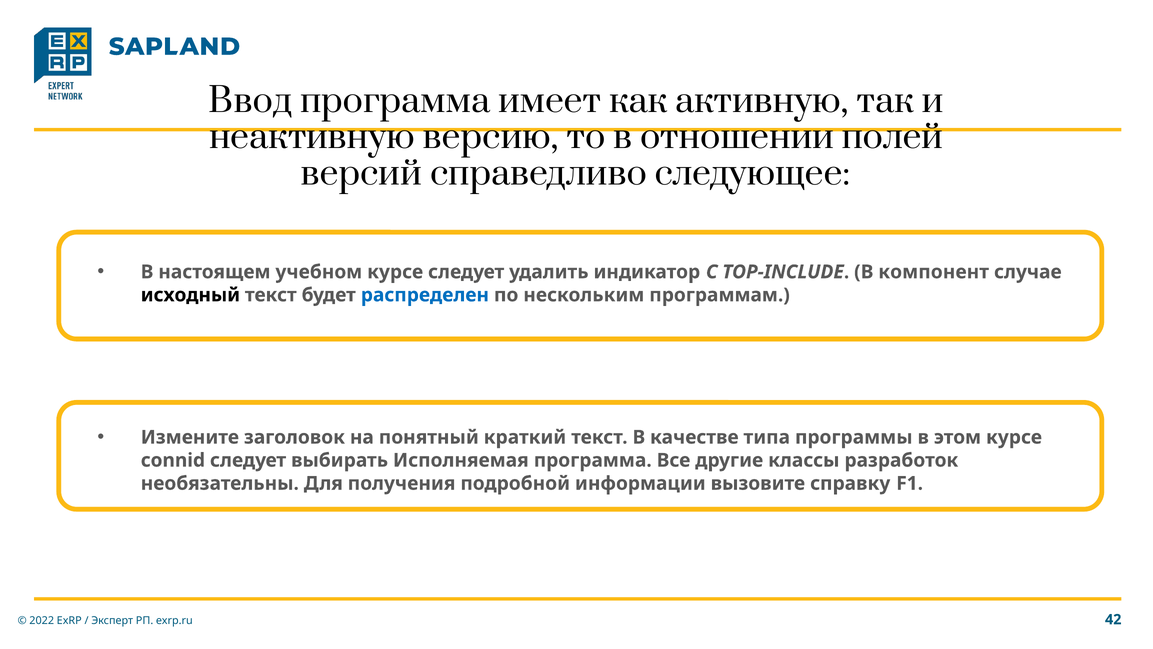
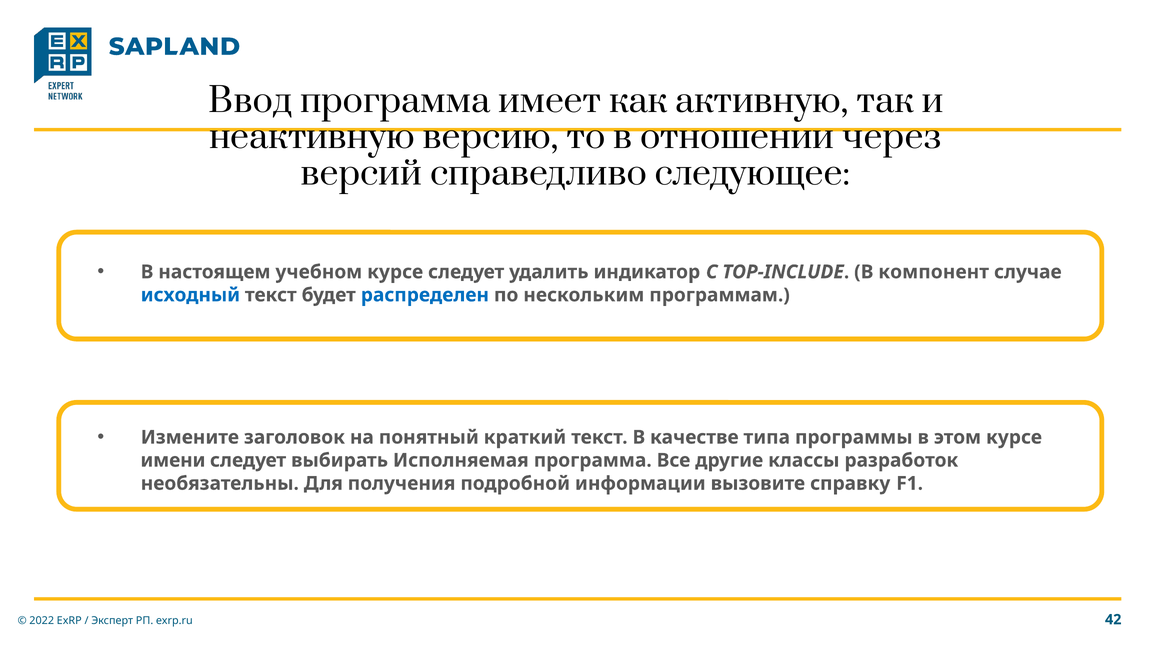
полей: полей -> через (892, 137)
исходный colour: black -> blue (190, 295)
connid: connid -> имени (173, 460)
